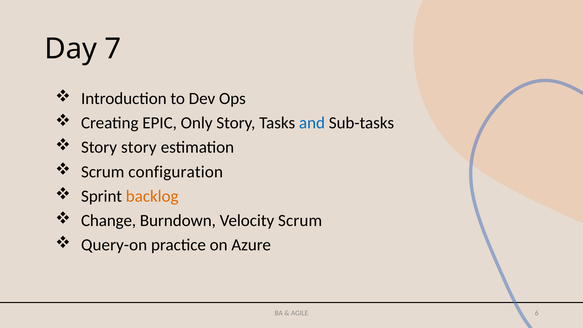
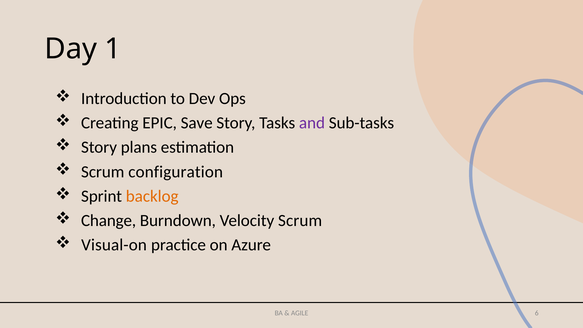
7: 7 -> 1 (113, 49)
Only: Only -> Save (197, 123)
and colour: blue -> purple (312, 123)
Story story: story -> plans (139, 147)
Query-on: Query-on -> Visual-on (114, 245)
